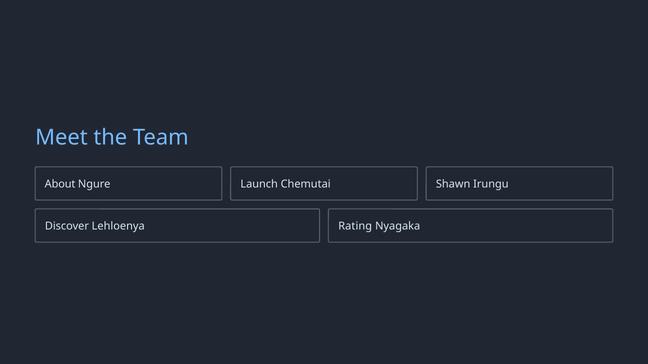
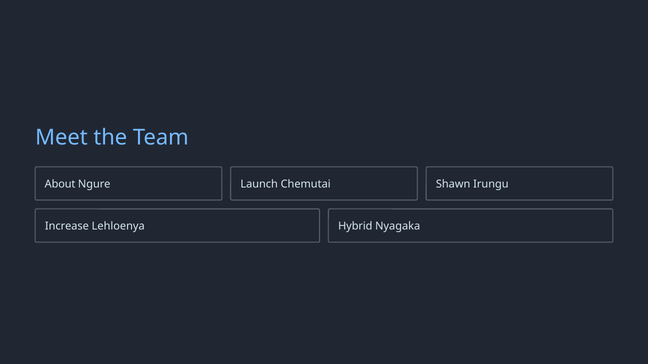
Discover: Discover -> Increase (67, 227)
Rating: Rating -> Hybrid (355, 227)
